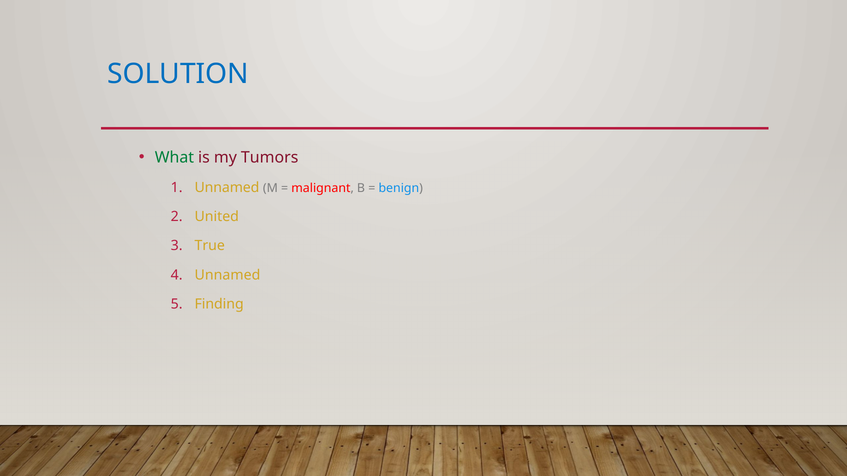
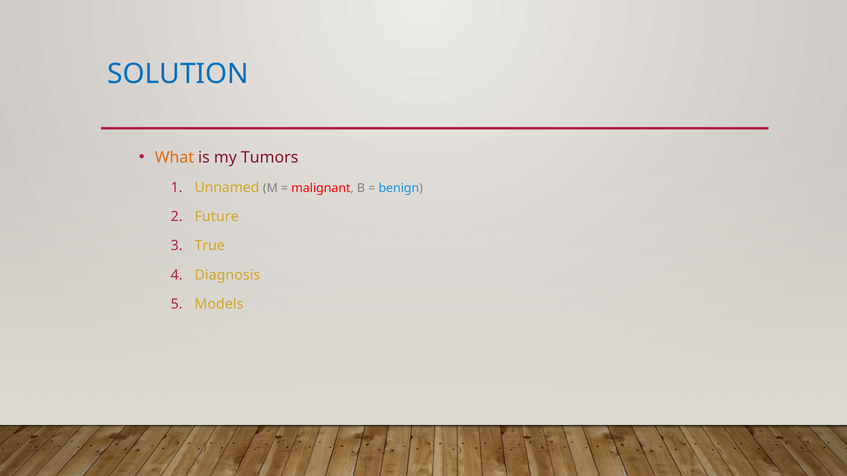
What colour: green -> orange (174, 158)
United: United -> Future (217, 217)
Unnamed: Unnamed -> Diagnosis (227, 275)
Finding: Finding -> Models (219, 304)
